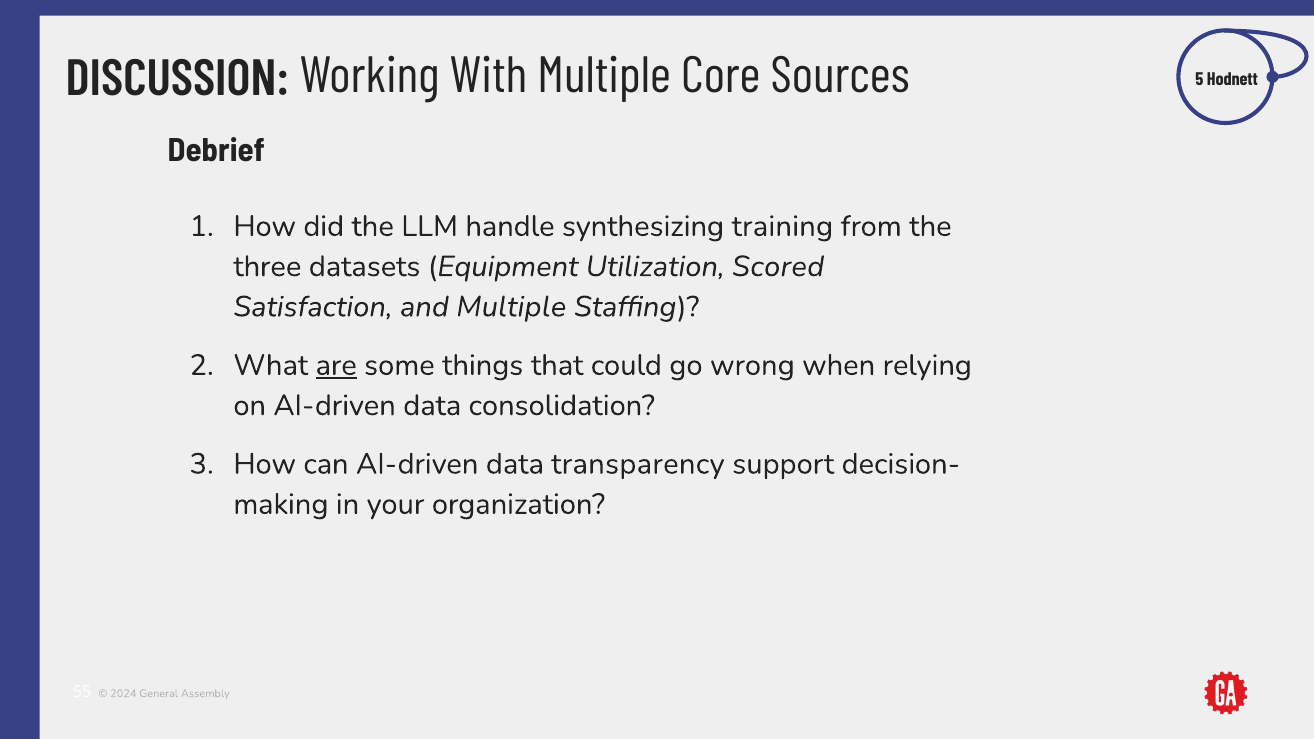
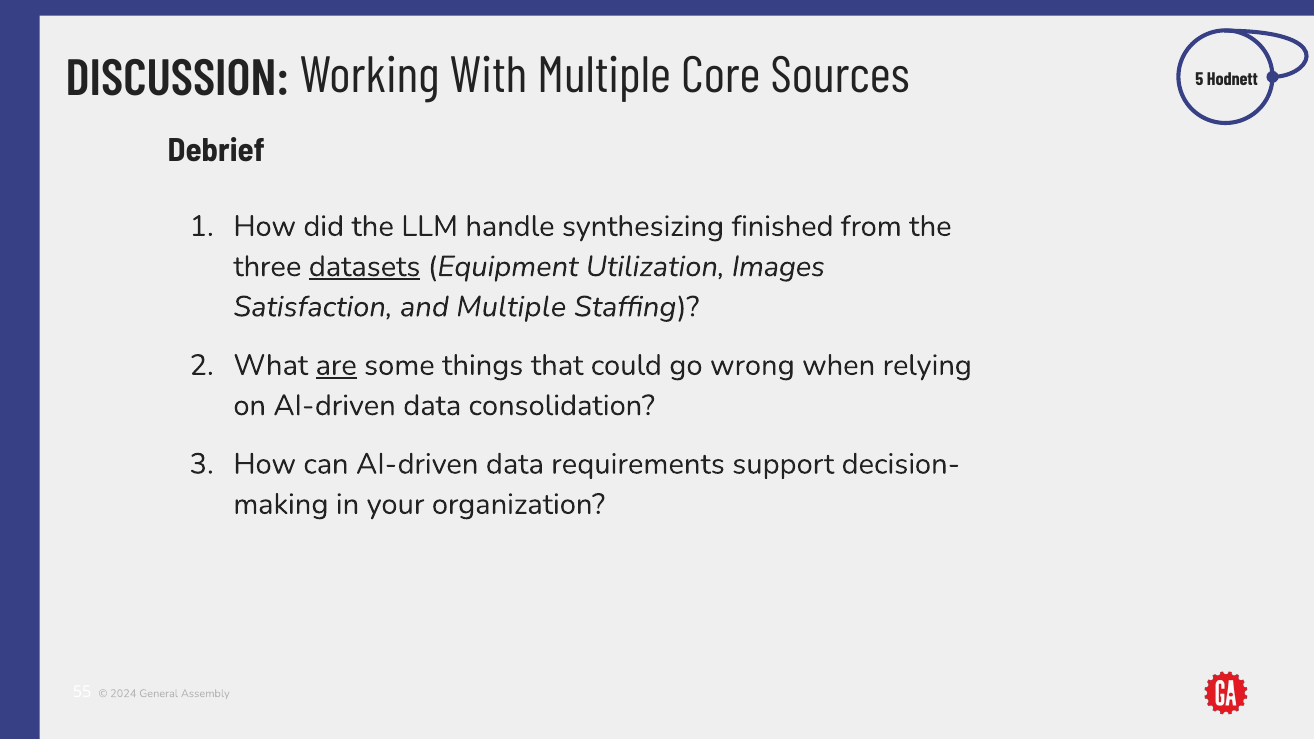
training: training -> finished (783, 226)
datasets underline: none -> present (365, 267)
Scored: Scored -> Images (778, 267)
transparency: transparency -> requirements (638, 464)
